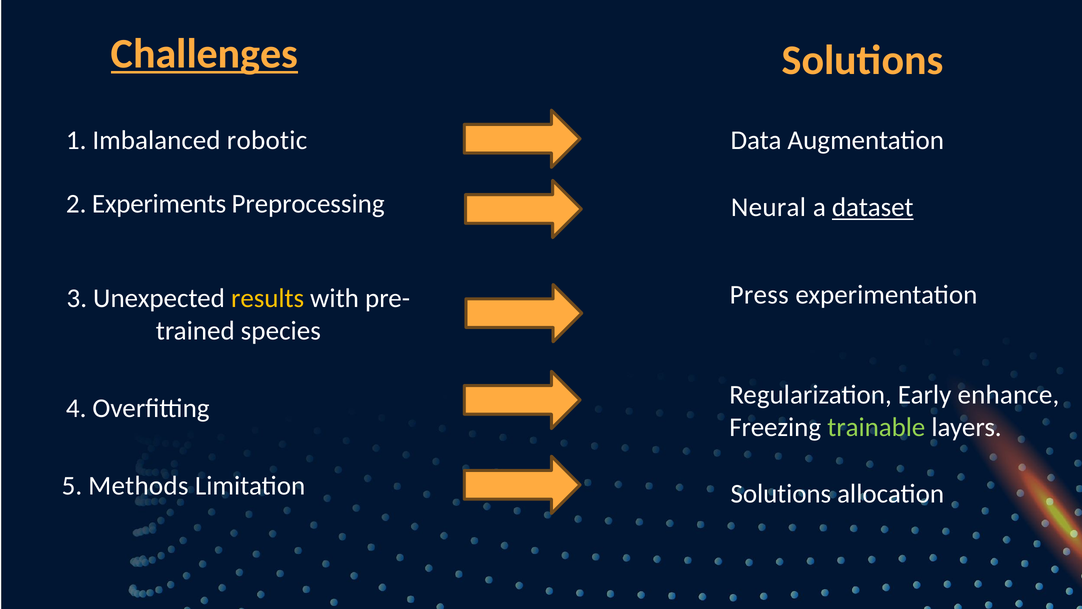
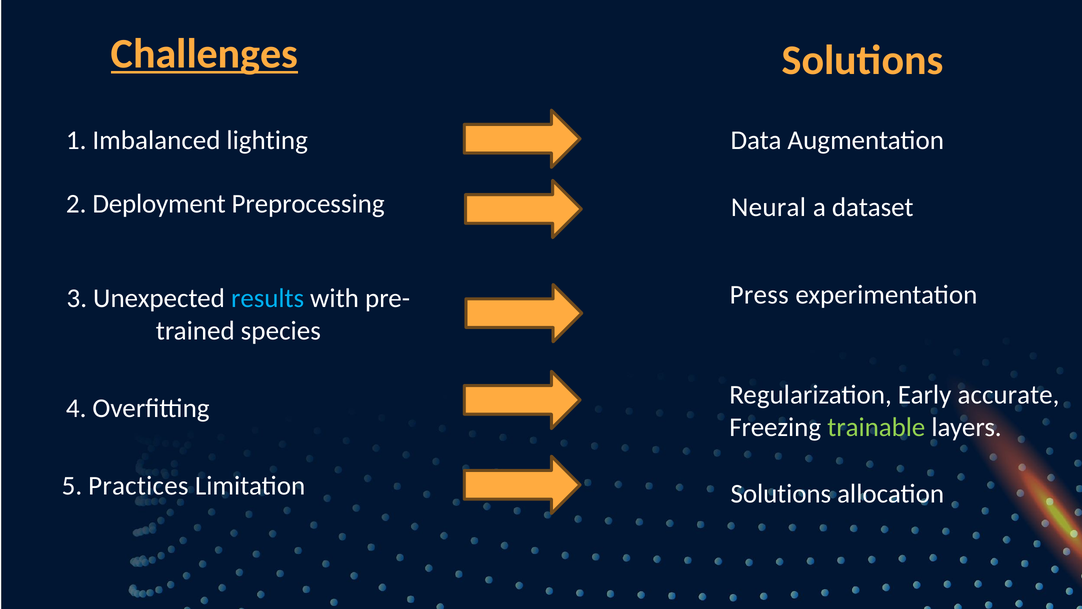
robotic: robotic -> lighting (267, 140)
Experiments: Experiments -> Deployment (159, 204)
dataset underline: present -> none (873, 207)
results colour: yellow -> light blue (268, 298)
enhance: enhance -> accurate (1008, 394)
Methods: Methods -> Practices (138, 485)
